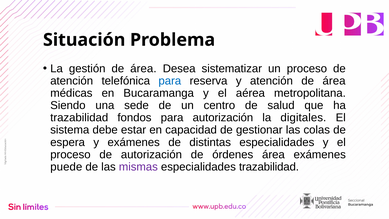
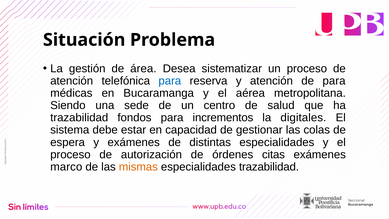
atención de área: área -> para (334, 81)
para autorización: autorización -> incrementos (223, 118)
órdenes área: área -> citas (273, 154)
puede: puede -> marco (66, 167)
mismas colour: purple -> orange (138, 167)
